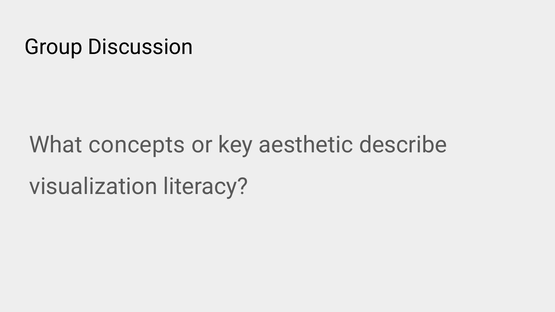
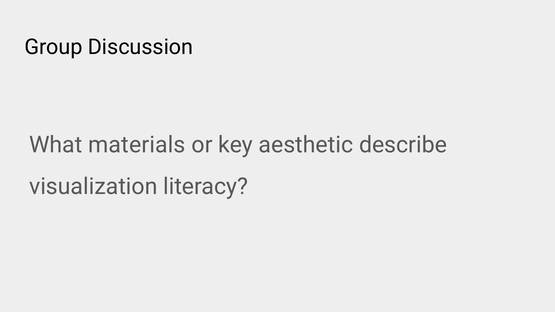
concepts: concepts -> materials (137, 145)
